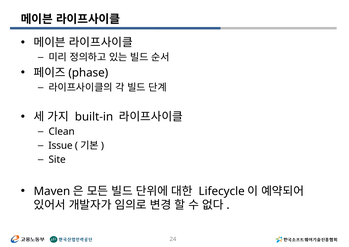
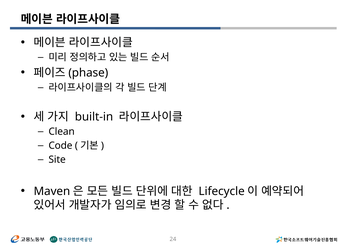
Issue: Issue -> Code (60, 146)
